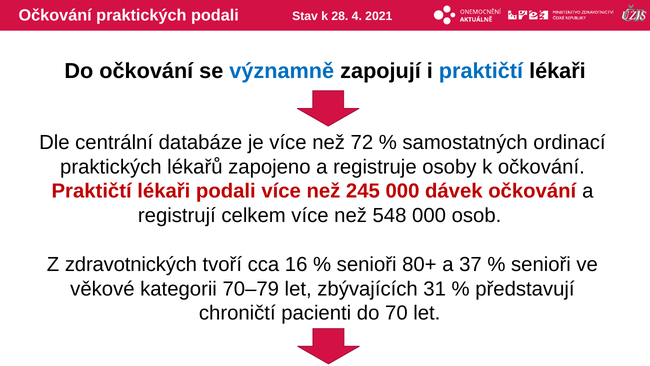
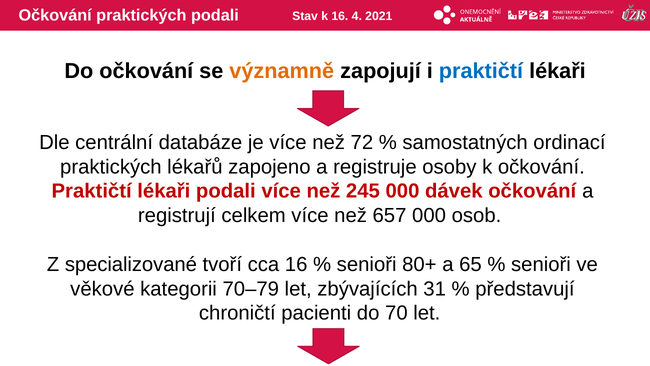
k 28: 28 -> 16 (340, 16)
významně colour: blue -> orange (282, 71)
548: 548 -> 657 (390, 215)
zdravotnických: zdravotnických -> specializované (131, 264)
37: 37 -> 65 (470, 264)
